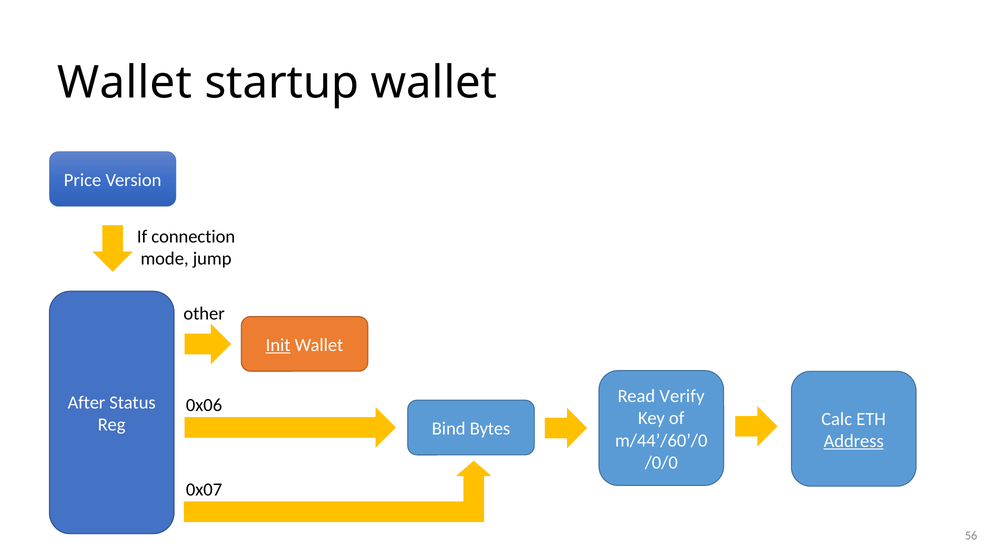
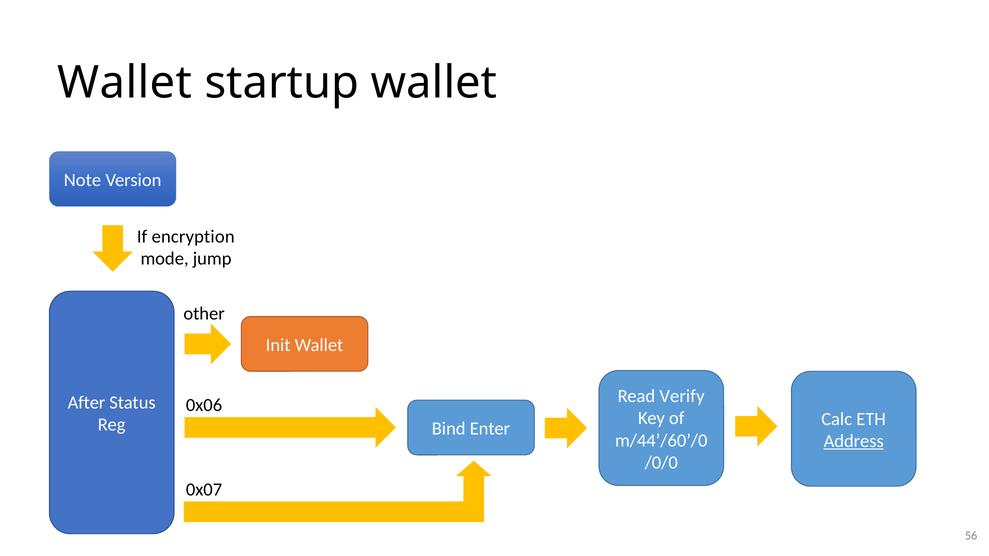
Price: Price -> Note (82, 180)
connection: connection -> encryption (193, 237)
Init underline: present -> none (278, 345)
Bytes: Bytes -> Enter (490, 429)
